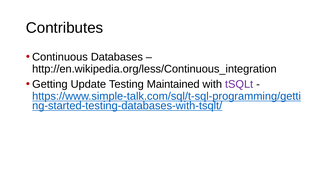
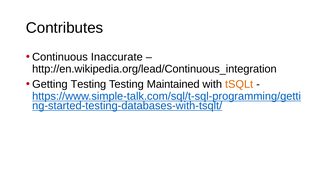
Databases: Databases -> Inaccurate (117, 57)
http://en.wikipedia.org/less/Continuous_integration: http://en.wikipedia.org/less/Continuous_integration -> http://en.wikipedia.org/lead/Continuous_integration (154, 69)
Getting Update: Update -> Testing (88, 84)
tSQLt colour: purple -> orange (239, 84)
